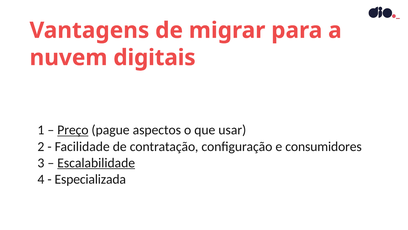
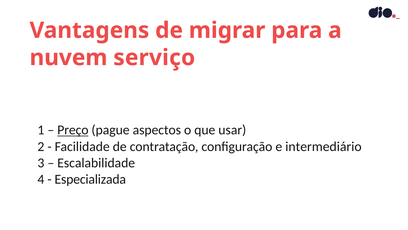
digitais: digitais -> serviço (154, 58)
consumidores: consumidores -> intermediário (323, 146)
Escalabilidade underline: present -> none (96, 163)
